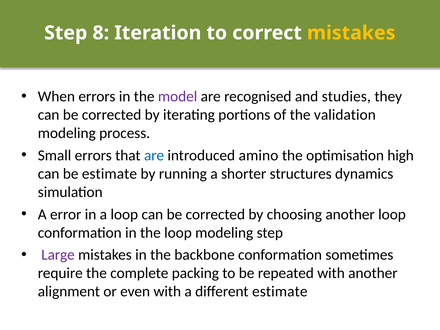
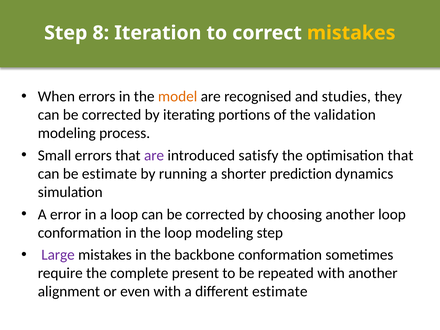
model colour: purple -> orange (178, 97)
are colour: blue -> purple (154, 155)
amino: amino -> satisfy (259, 155)
optimisation high: high -> that (401, 155)
structures: structures -> prediction (301, 174)
packing: packing -> present (195, 273)
